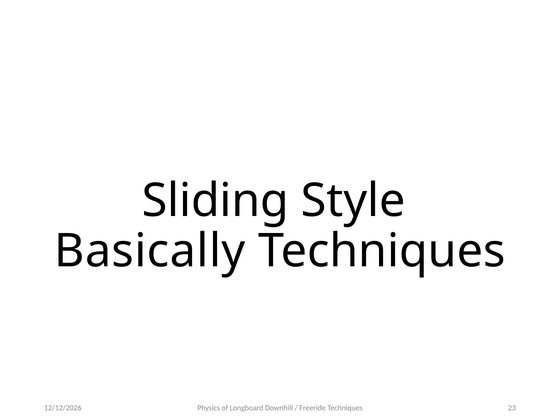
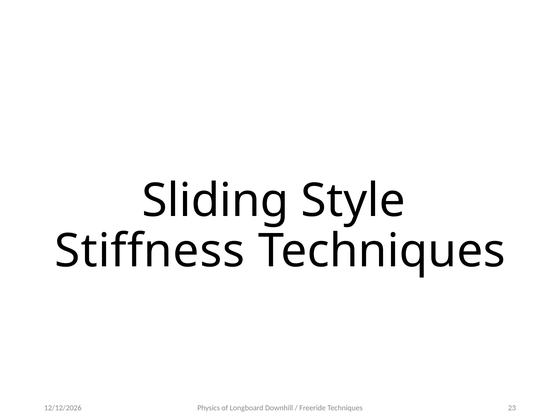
Basically: Basically -> Stiffness (150, 251)
